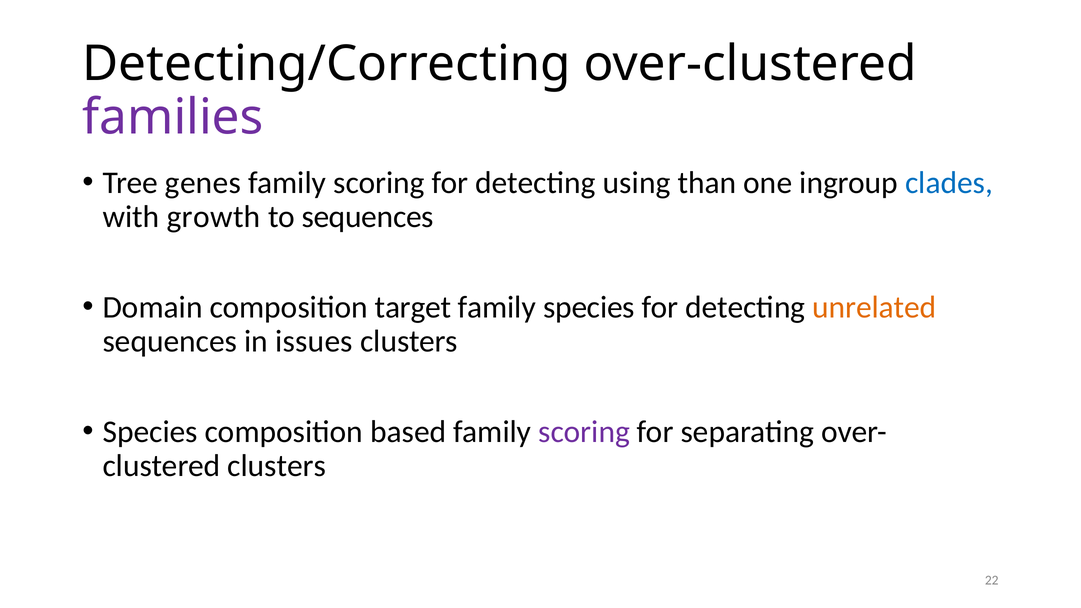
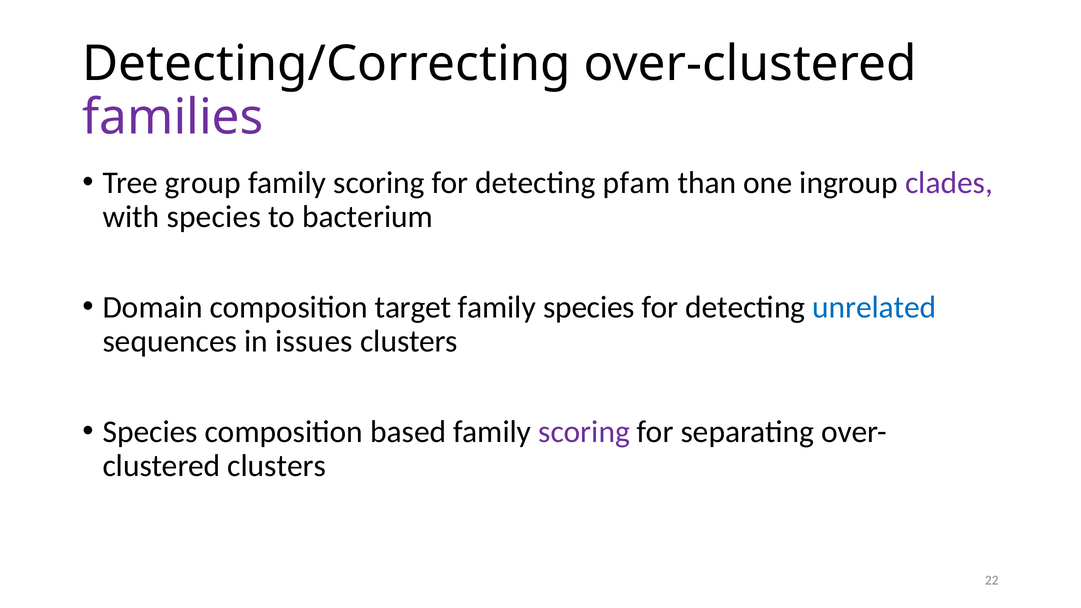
genes: genes -> group (203, 183)
using: using -> pfam (636, 183)
clades colour: blue -> purple (949, 183)
with growth: growth -> species (214, 217)
to sequences: sequences -> bacterium (368, 217)
unrelated colour: orange -> blue (874, 307)
